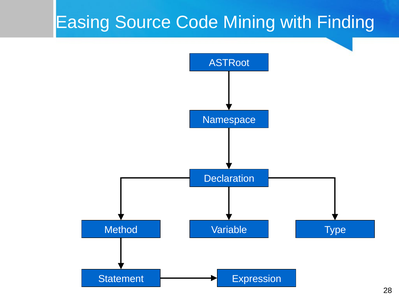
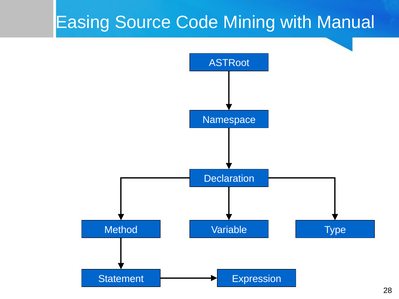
Finding: Finding -> Manual (346, 22)
